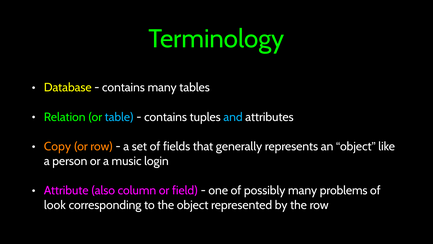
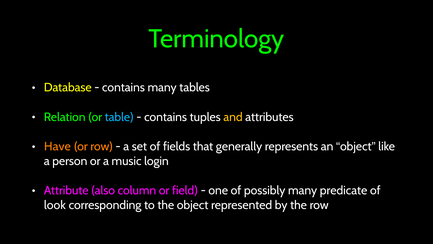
and colour: light blue -> yellow (233, 117)
Copy: Copy -> Have (57, 146)
problems: problems -> predicate (344, 190)
